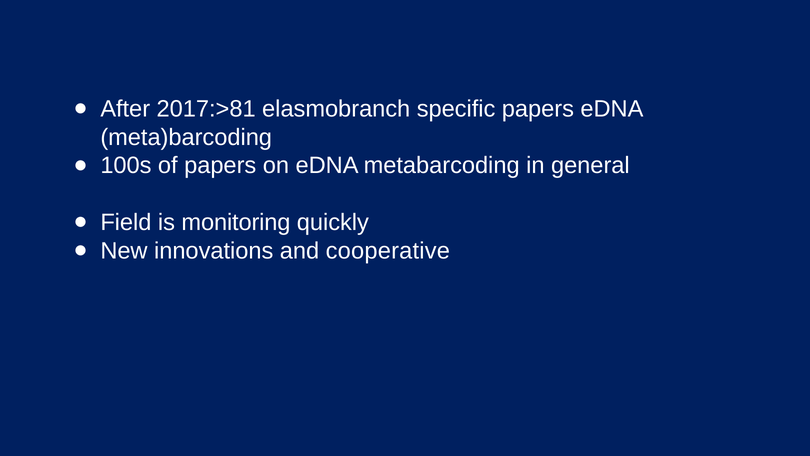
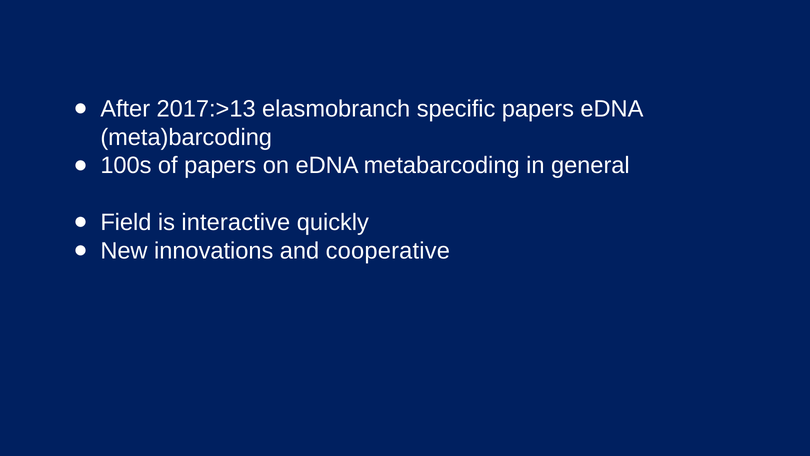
2017:>81: 2017:>81 -> 2017:>13 (206, 109)
monitoring: monitoring -> interactive (236, 222)
